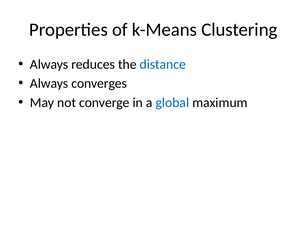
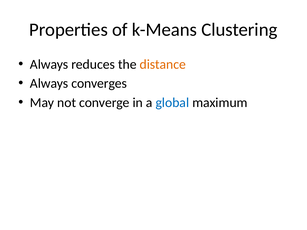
distance colour: blue -> orange (163, 64)
